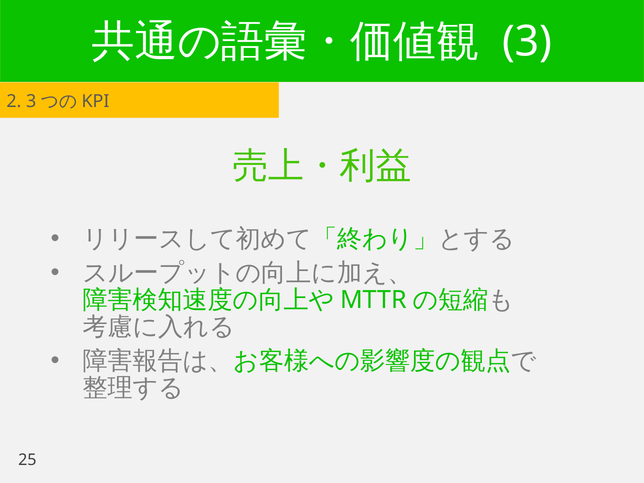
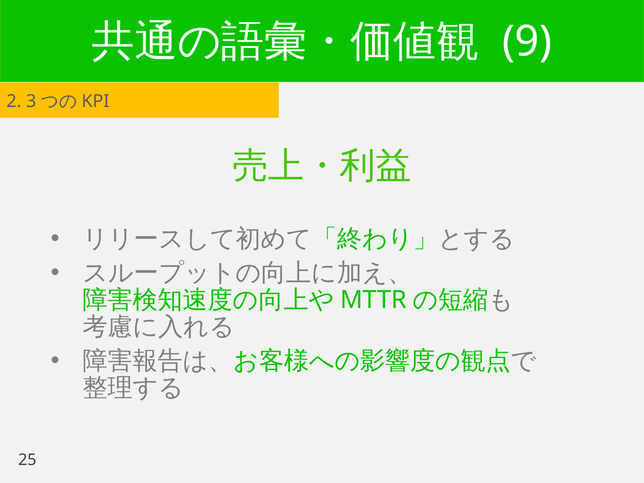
3: 3 -> 9 (527, 41)
